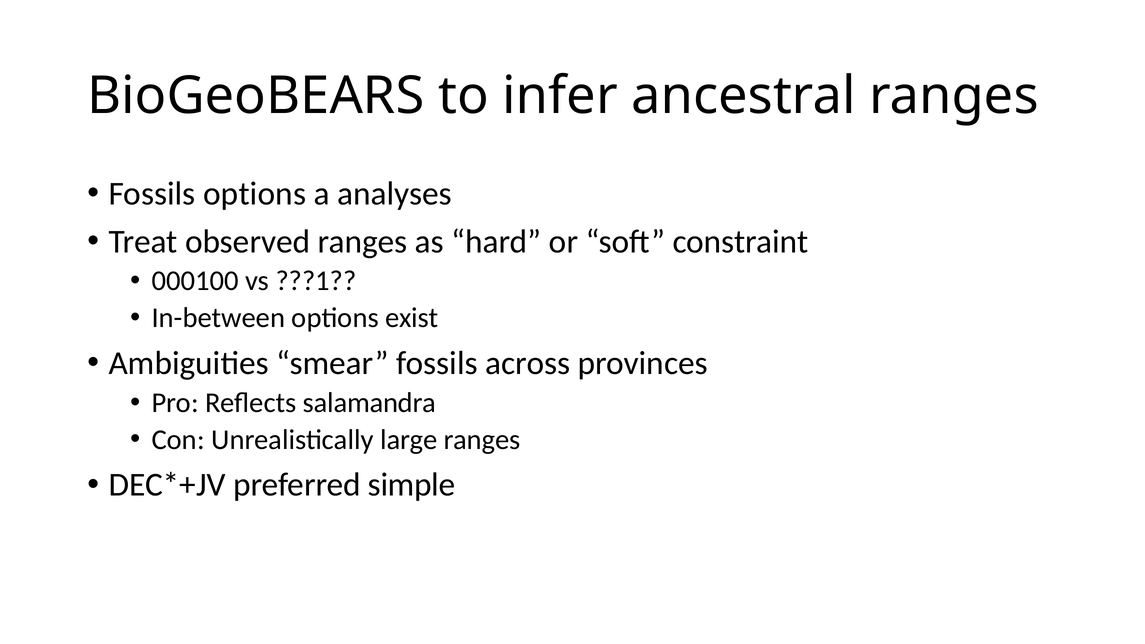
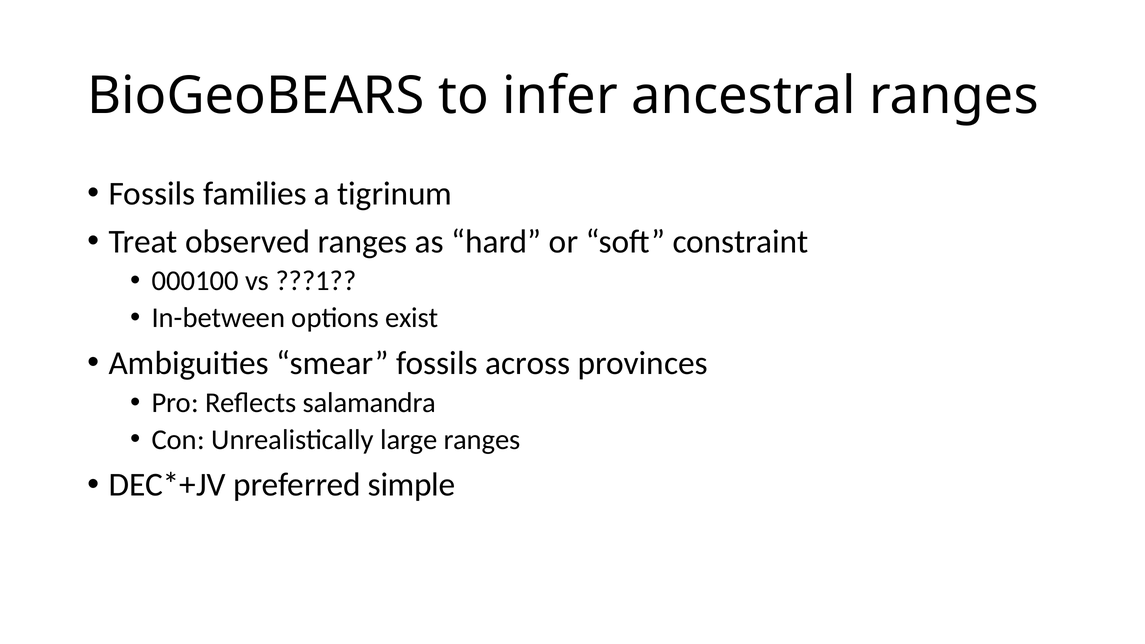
Fossils options: options -> families (255, 194)
analyses: analyses -> tigrinum (395, 194)
